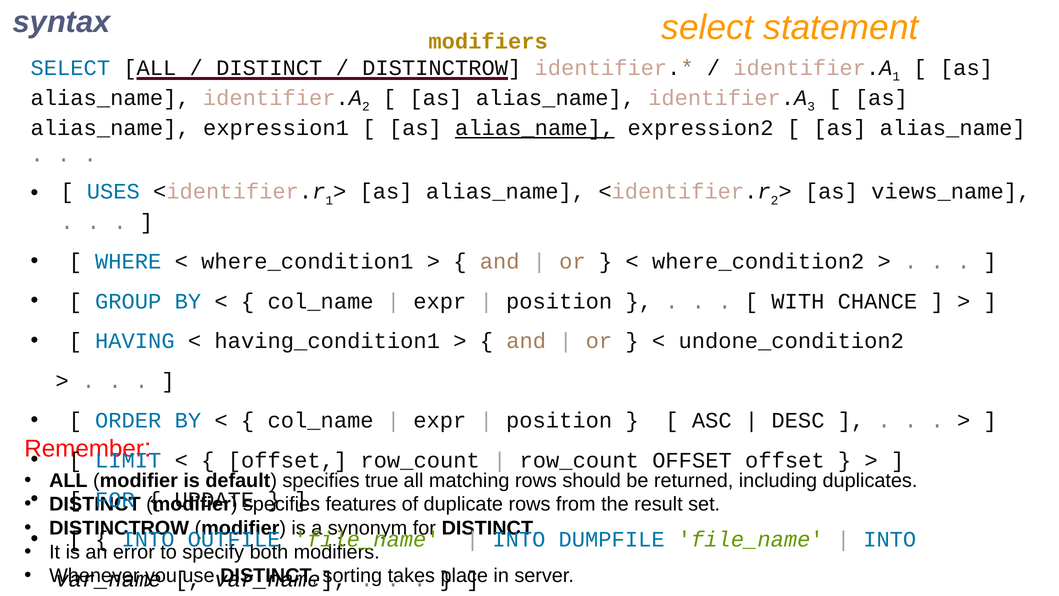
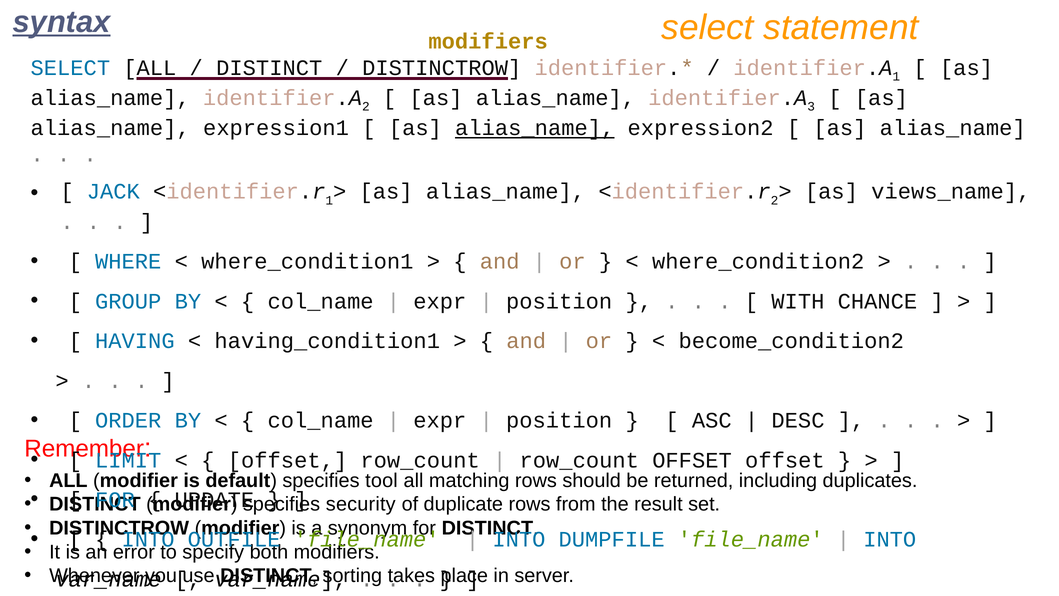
syntax underline: none -> present (62, 22)
USES: USES -> JACK (113, 192)
undone_condition2: undone_condition2 -> become_condition2 (791, 341)
true: true -> tool (381, 480)
features: features -> security (361, 504)
